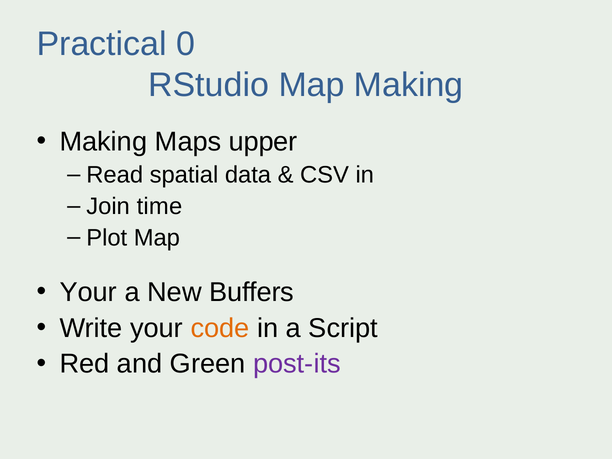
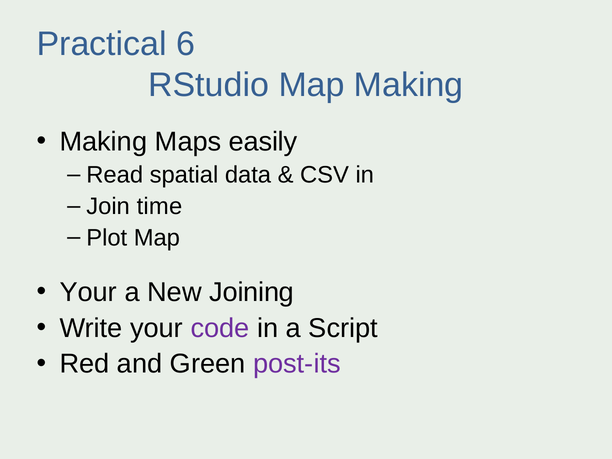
0: 0 -> 6 (186, 44)
upper: upper -> easily (263, 142)
Buffers: Buffers -> Joining (252, 292)
code colour: orange -> purple (220, 328)
